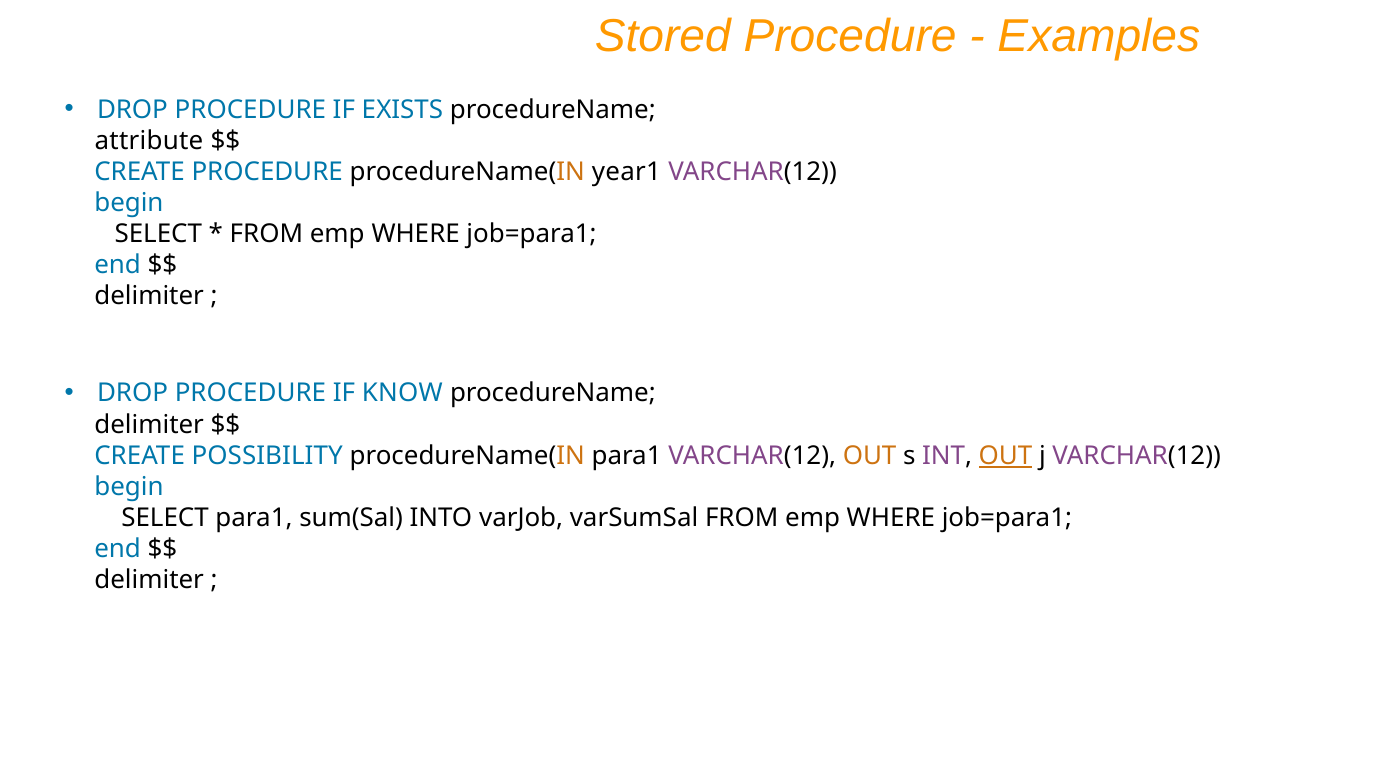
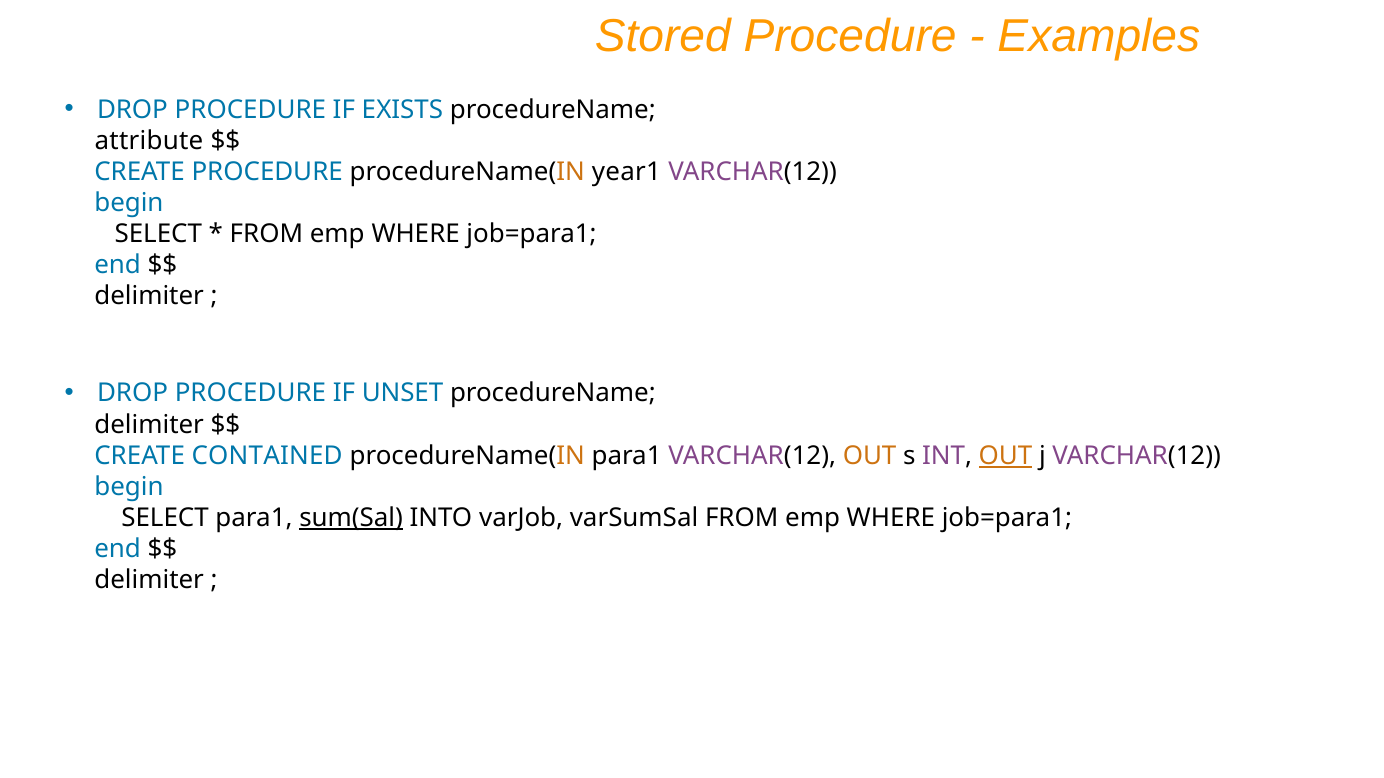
KNOW: KNOW -> UNSET (402, 394)
POSSIBILITY: POSSIBILITY -> CONTAINED (267, 456)
sum(Sal underline: none -> present (351, 518)
